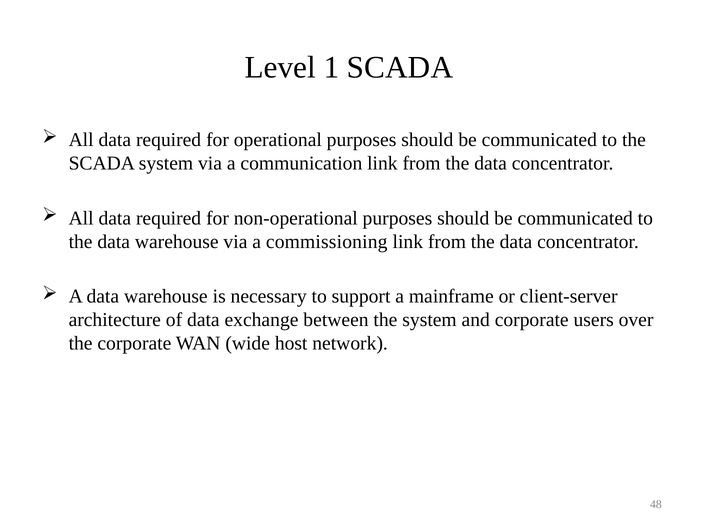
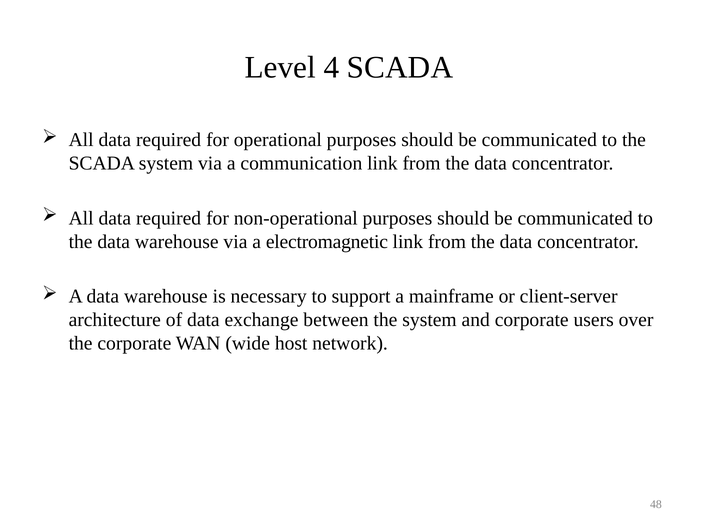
1: 1 -> 4 (331, 67)
commissioning: commissioning -> electromagnetic (327, 242)
